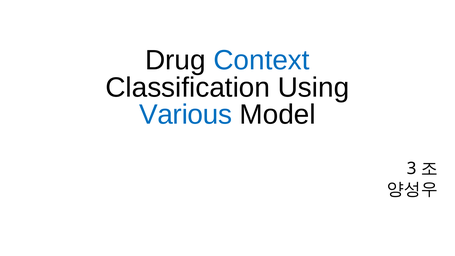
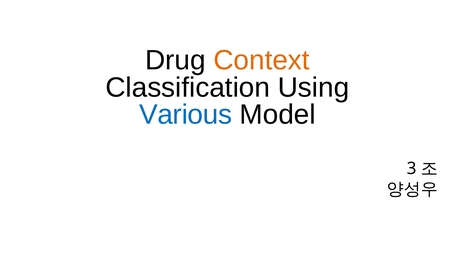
Context colour: blue -> orange (262, 60)
